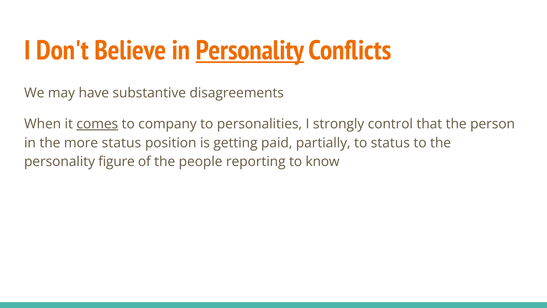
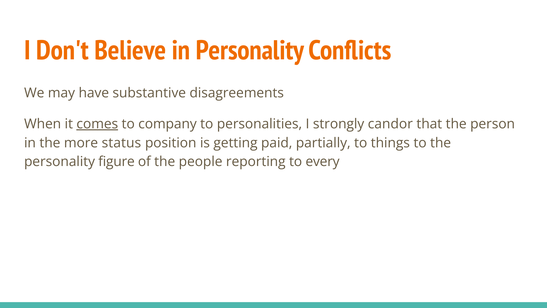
Personality underline: present -> none (250, 50)
control: control -> candor (390, 124)
to status: status -> things (390, 143)
know: know -> every (323, 162)
